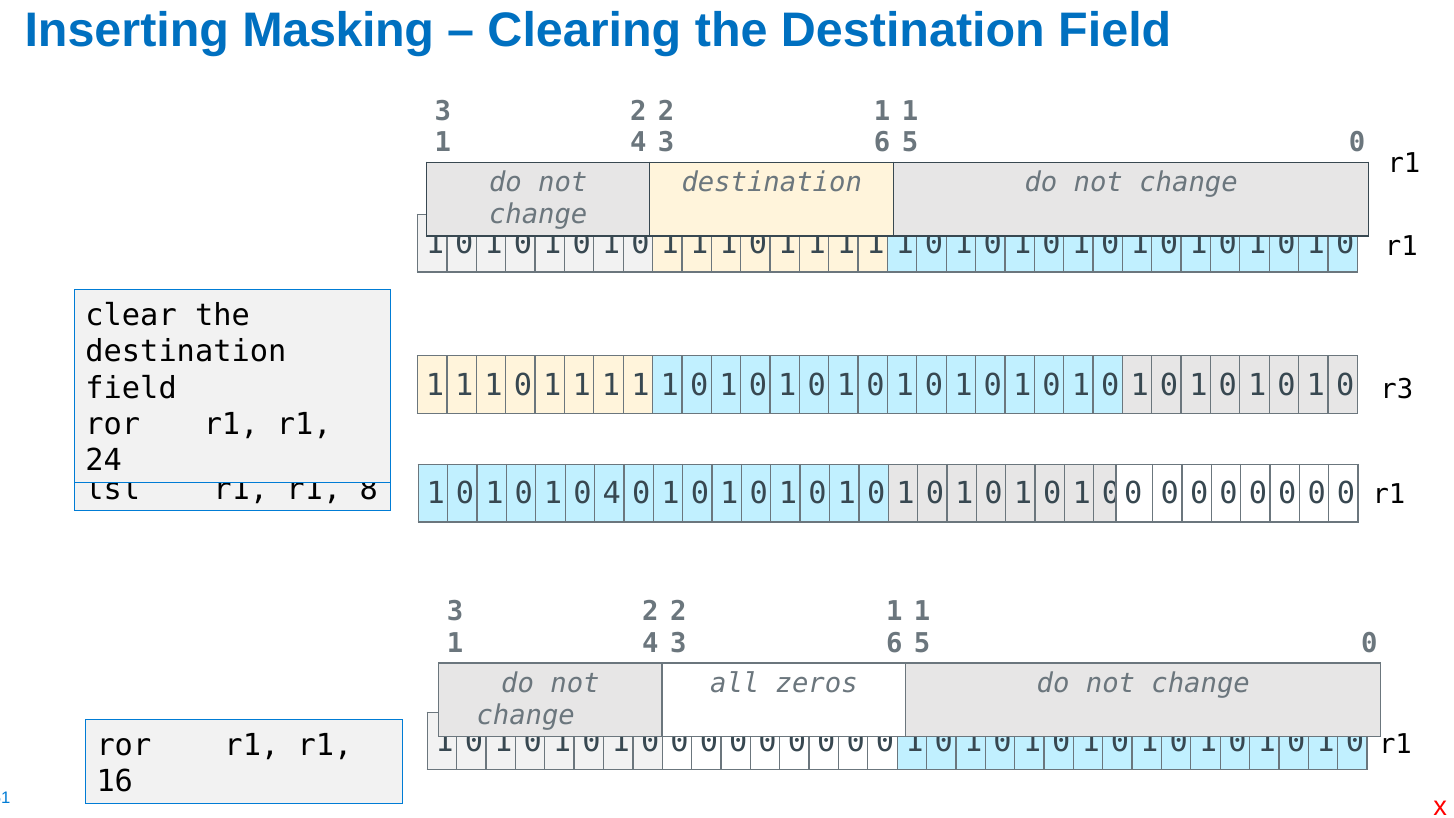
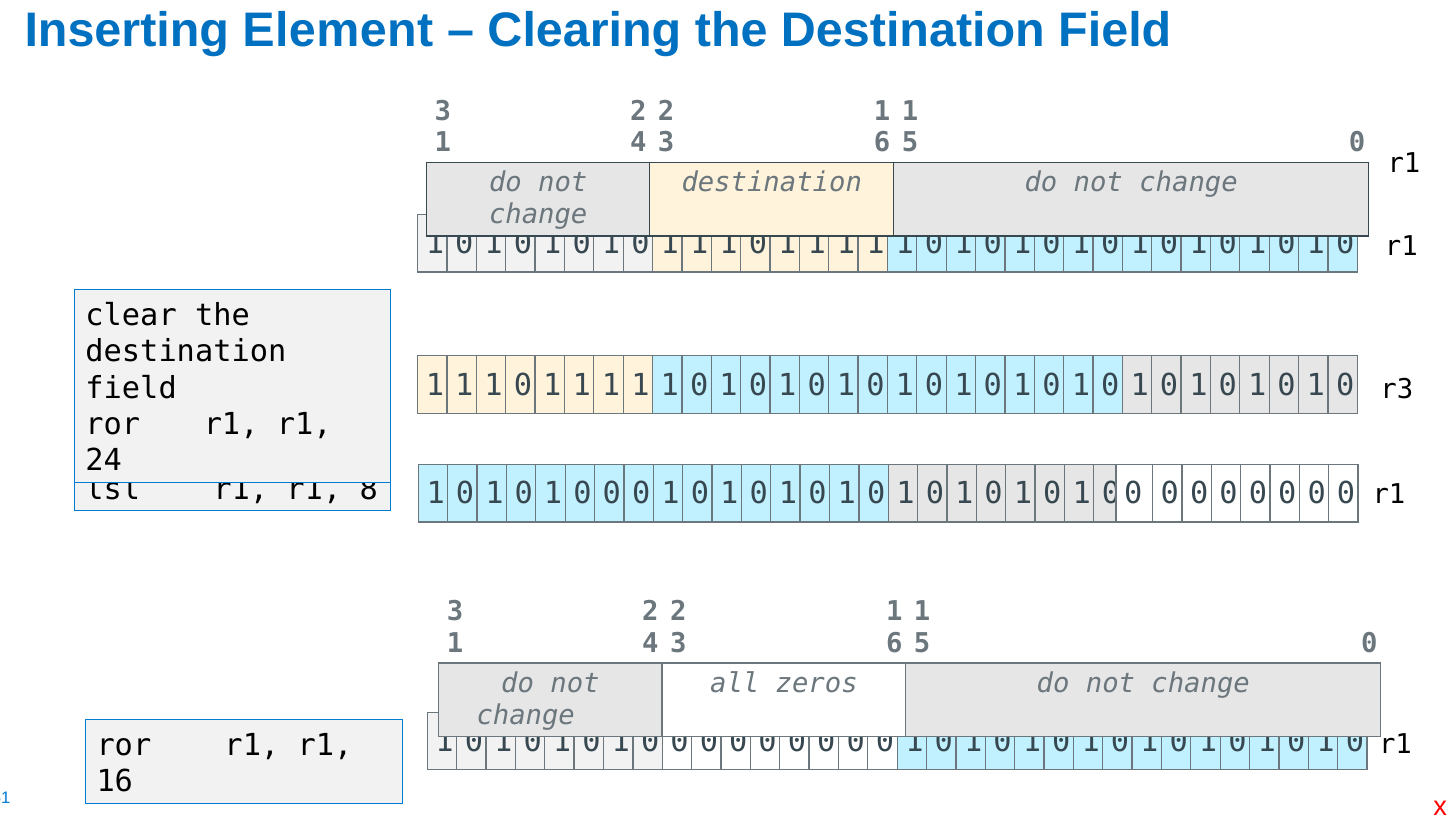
Masking: Masking -> Element (338, 31)
4: 4 -> 0 (612, 494)
